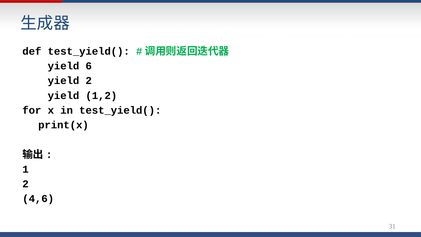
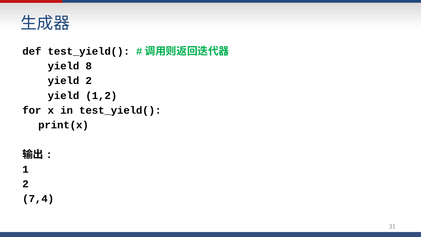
6: 6 -> 8 (89, 66)
4,6: 4,6 -> 7,4 (38, 199)
